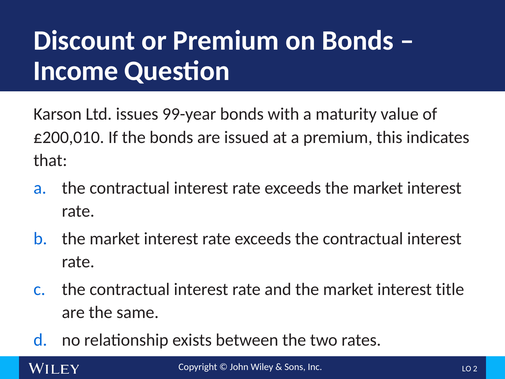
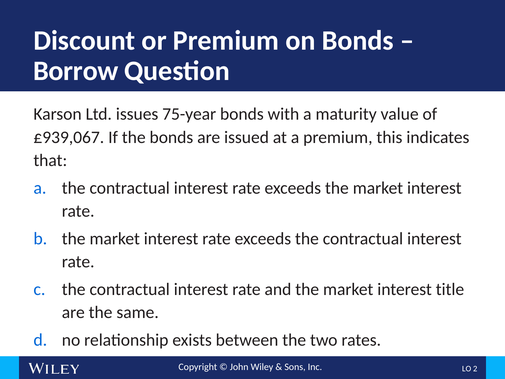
Income: Income -> Borrow (76, 71)
99-year: 99-year -> 75-year (189, 114)
£200,010: £200,010 -> £939,067 (69, 137)
